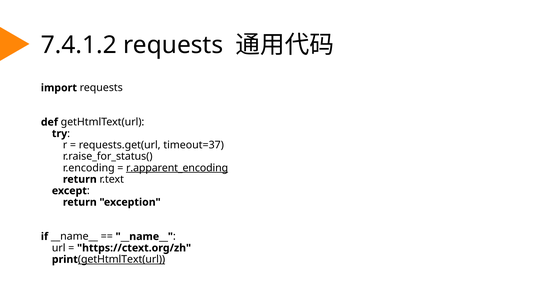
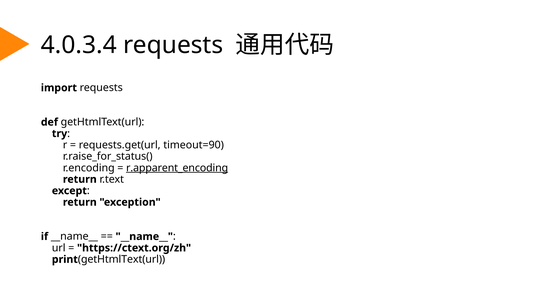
7.4.1.2: 7.4.1.2 -> 4.0.3.4 (79, 45)
timeout=37: timeout=37 -> timeout=90 (194, 145)
getHtmlText(url underline: present -> none (122, 260)
